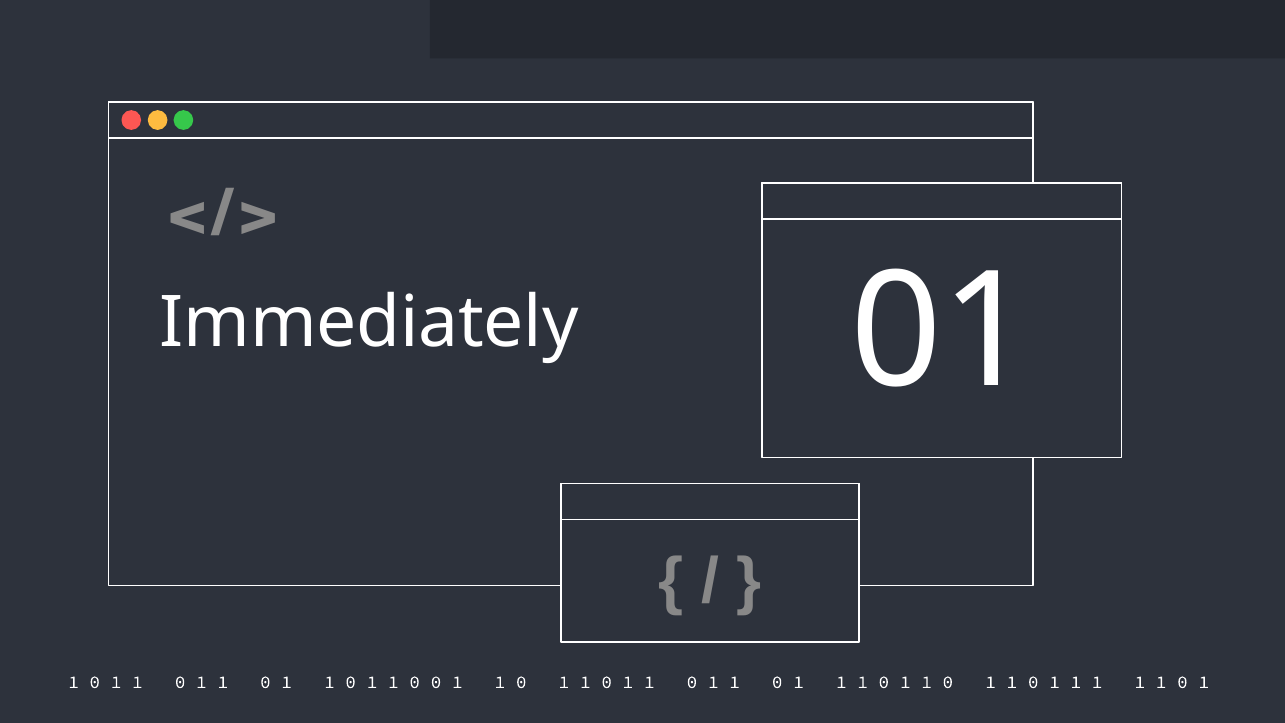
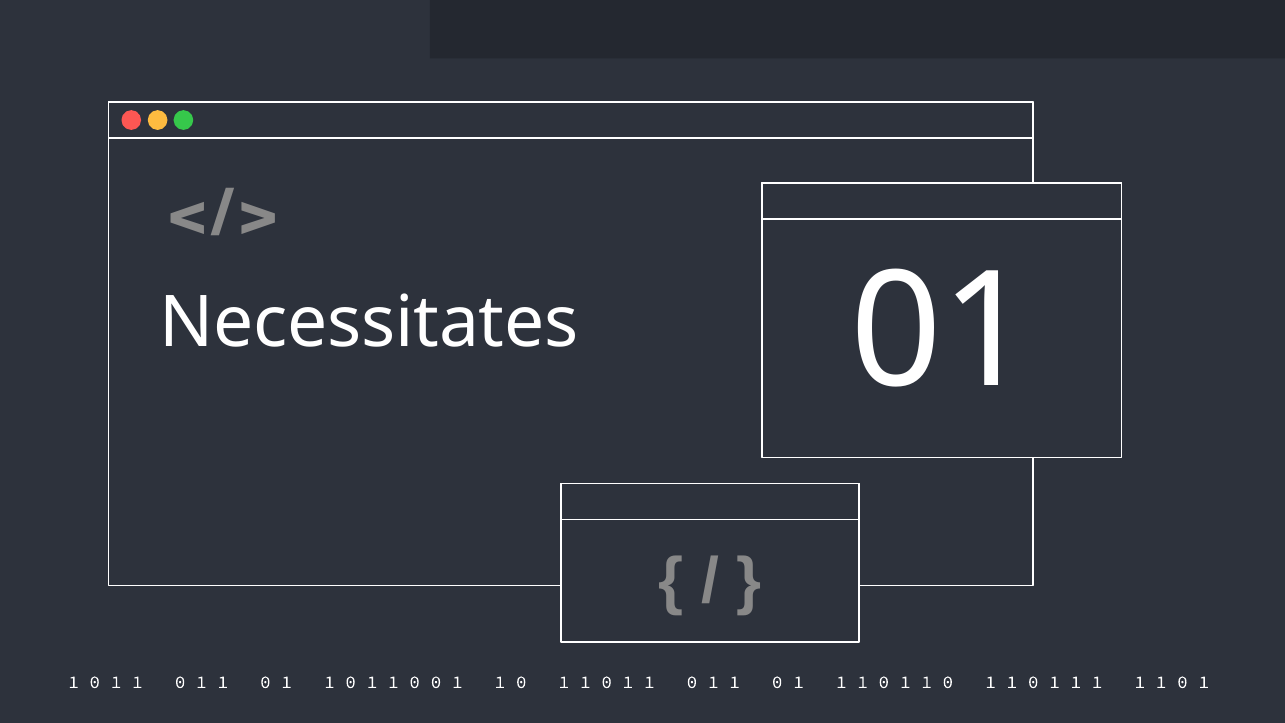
Immediately: Immediately -> Necessitates (369, 323)
